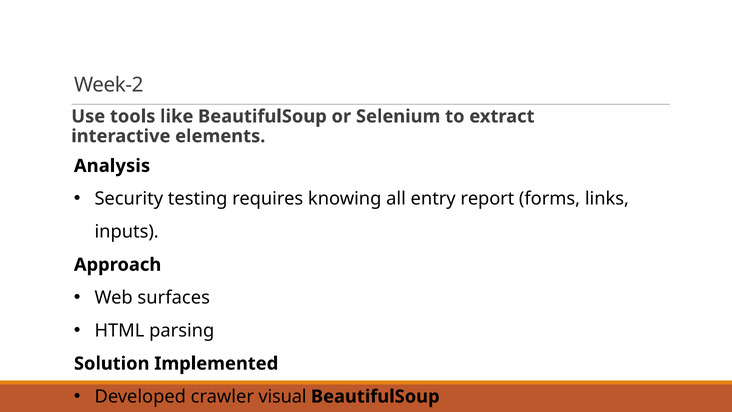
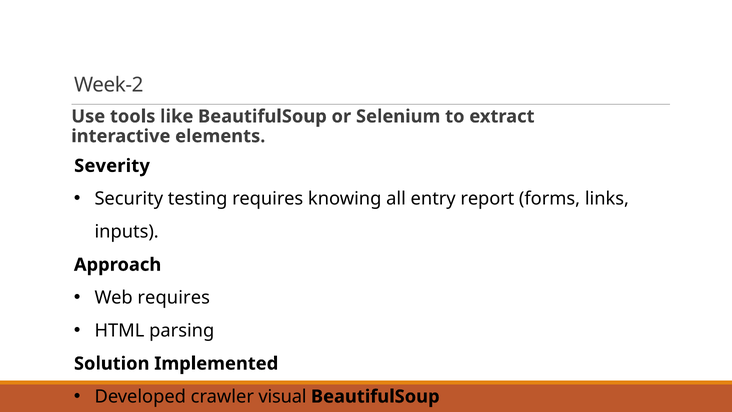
Analysis: Analysis -> Severity (112, 166)
Web surfaces: surfaces -> requires (174, 298)
